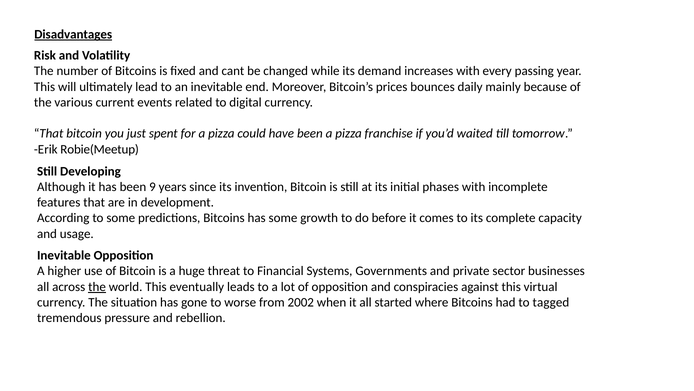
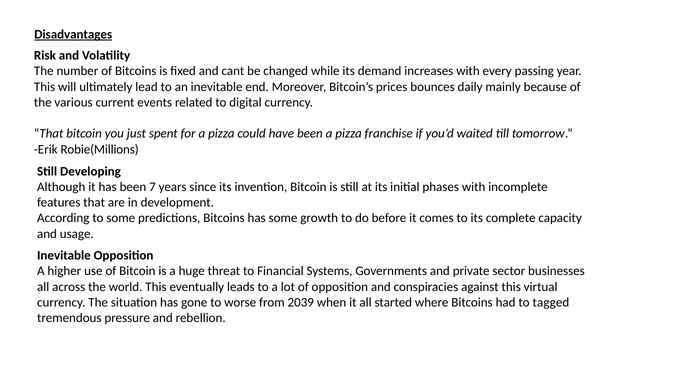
Robie(Meetup: Robie(Meetup -> Robie(Millions (100, 149)
9: 9 -> 7 (152, 187)
the underline: present -> none (97, 286)
2002: 2002 -> 2039 (301, 302)
